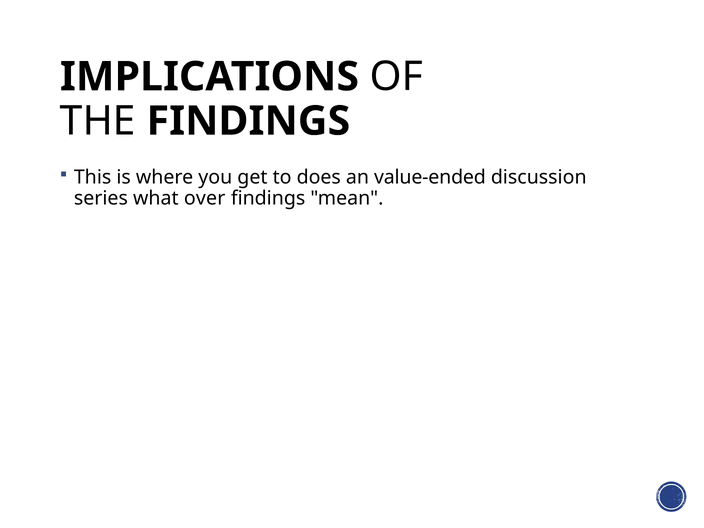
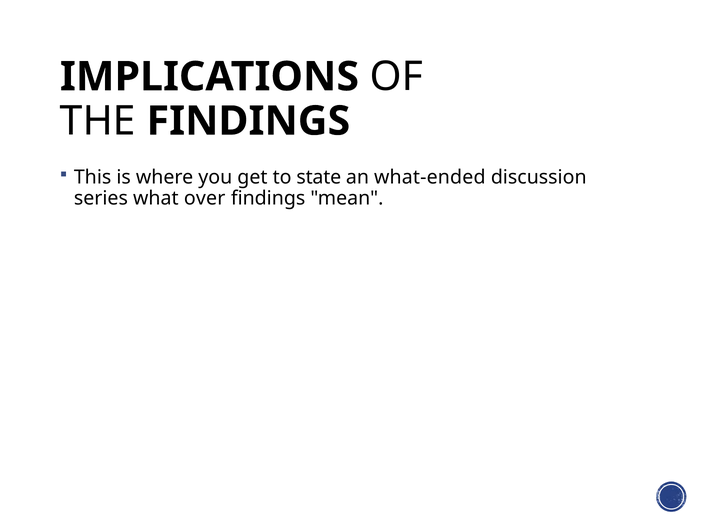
does: does -> state (319, 177)
value-ended: value-ended -> what-ended (430, 177)
